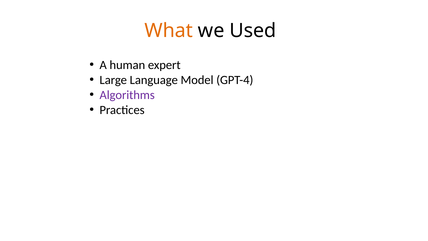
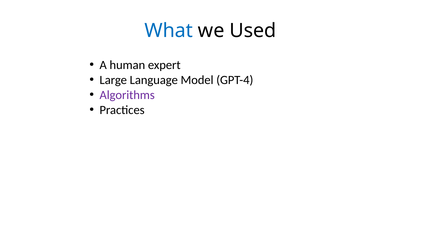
What colour: orange -> blue (169, 31)
